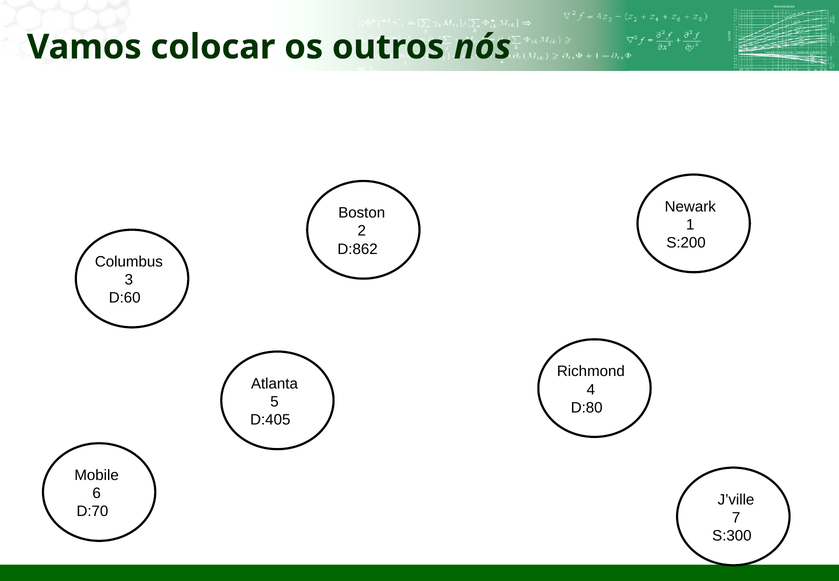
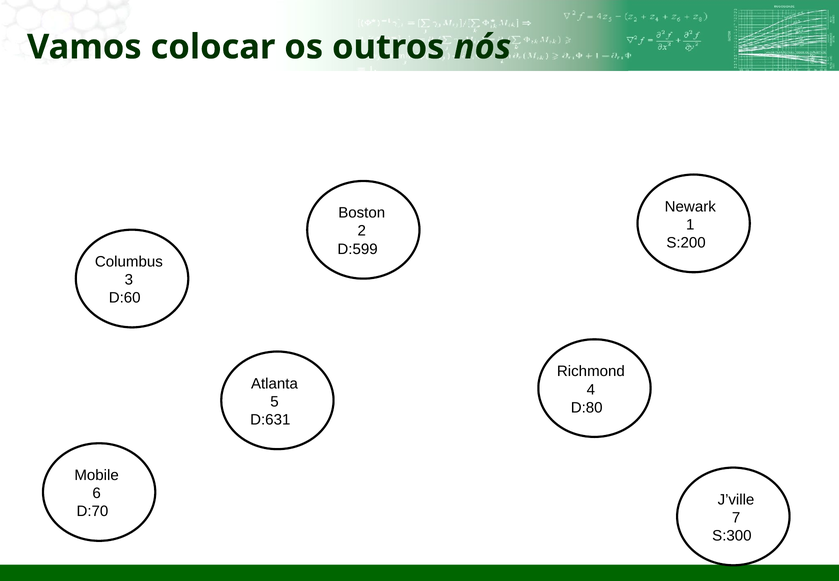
D:862: D:862 -> D:599 (358, 249)
D:405: D:405 -> D:631 (270, 420)
